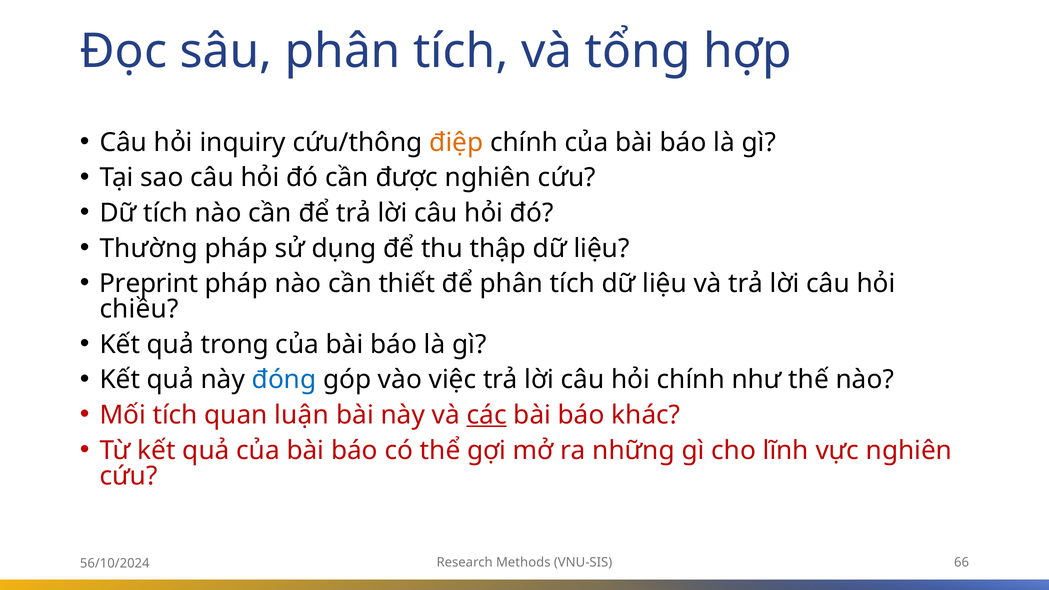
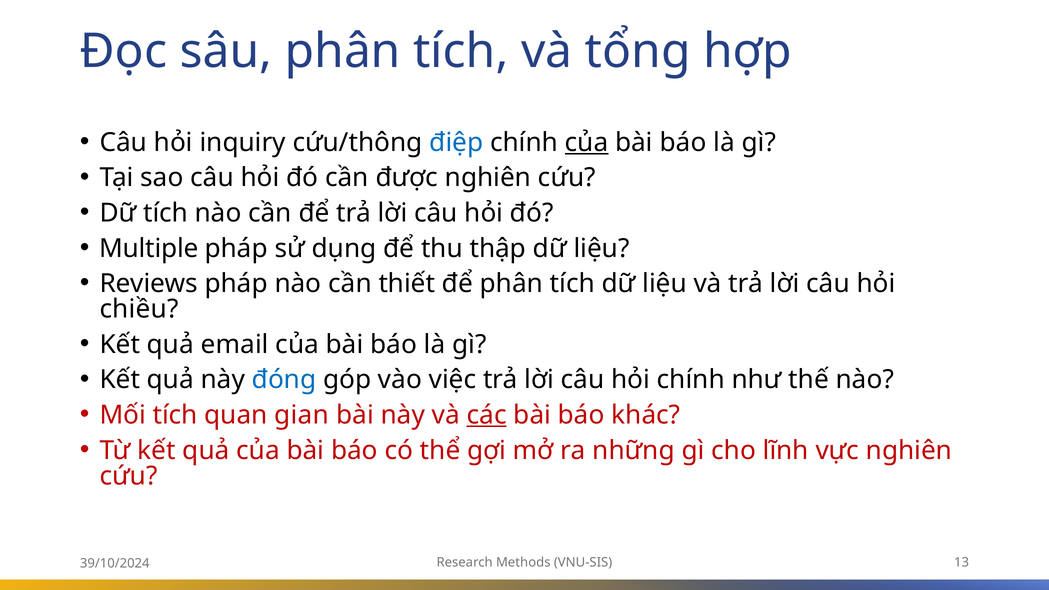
điệp colour: orange -> blue (456, 142)
của underline: none -> present (587, 142)
Thường: Thường -> Multiple (149, 248)
Preprint: Preprint -> Reviews (149, 284)
trọng: trọng -> email (235, 345)
luận: luận -> gian (302, 415)
66: 66 -> 13 (962, 562)
56/10/2024: 56/10/2024 -> 39/10/2024 (115, 563)
